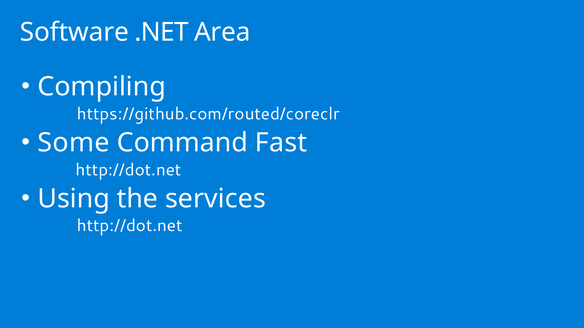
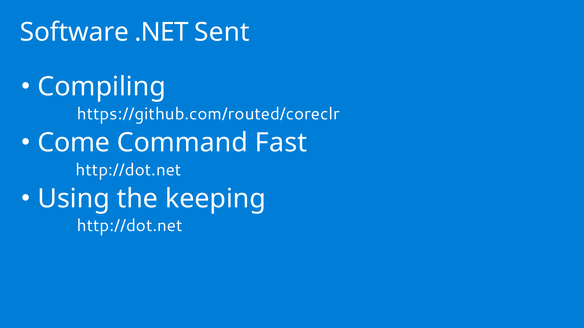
Area: Area -> Sent (222, 32)
Some: Some -> Come (74, 143)
services: services -> keeping (215, 199)
